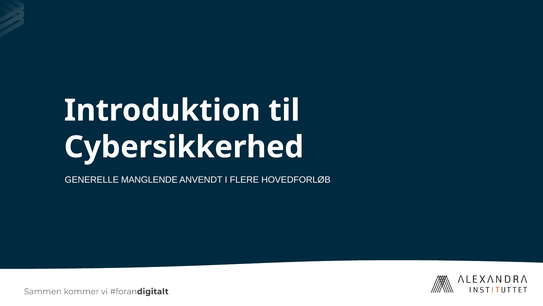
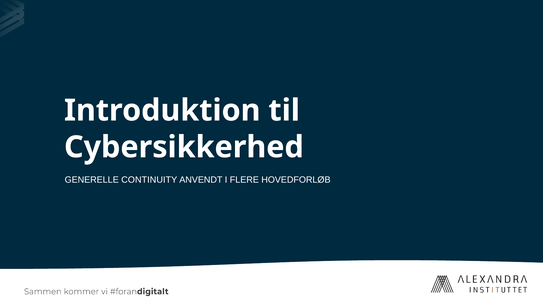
MANGLENDE: MANGLENDE -> CONTINUITY (149, 180)
